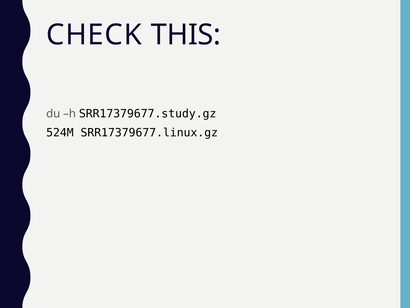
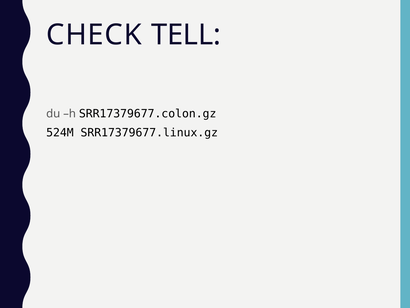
THIS: THIS -> TELL (186, 35)
SRR17379677.study.gz: SRR17379677.study.gz -> SRR17379677.colon.gz (148, 114)
